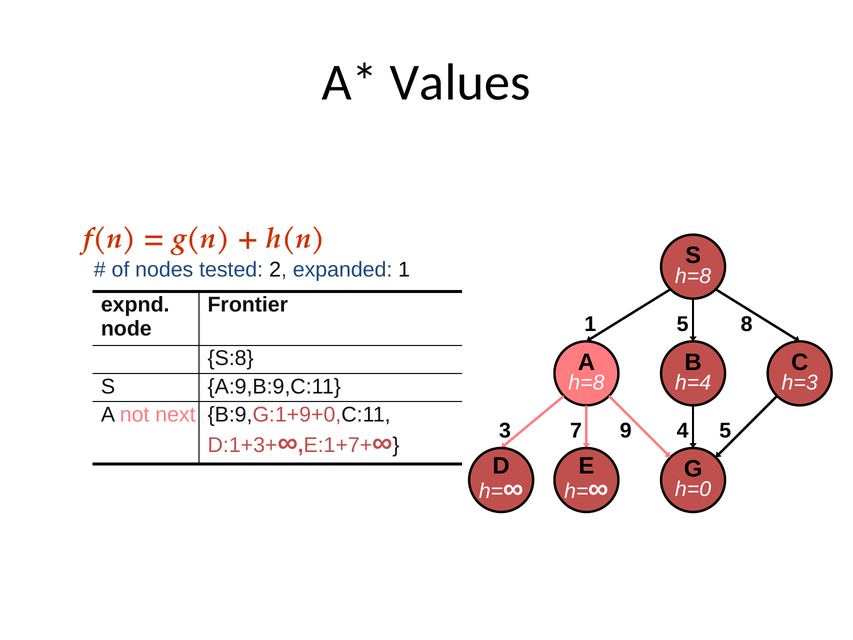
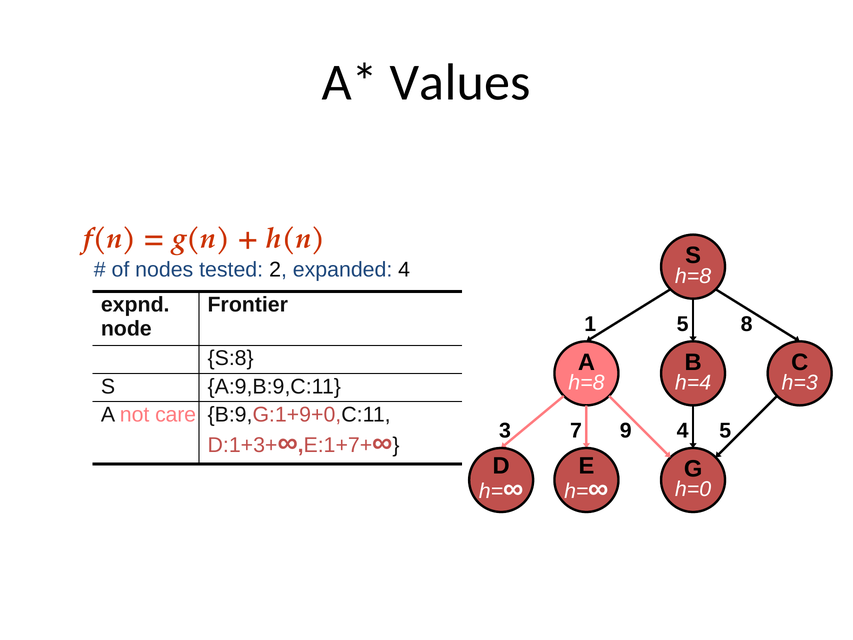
expanded 1: 1 -> 4 (404, 270)
next: next -> care (176, 415)
